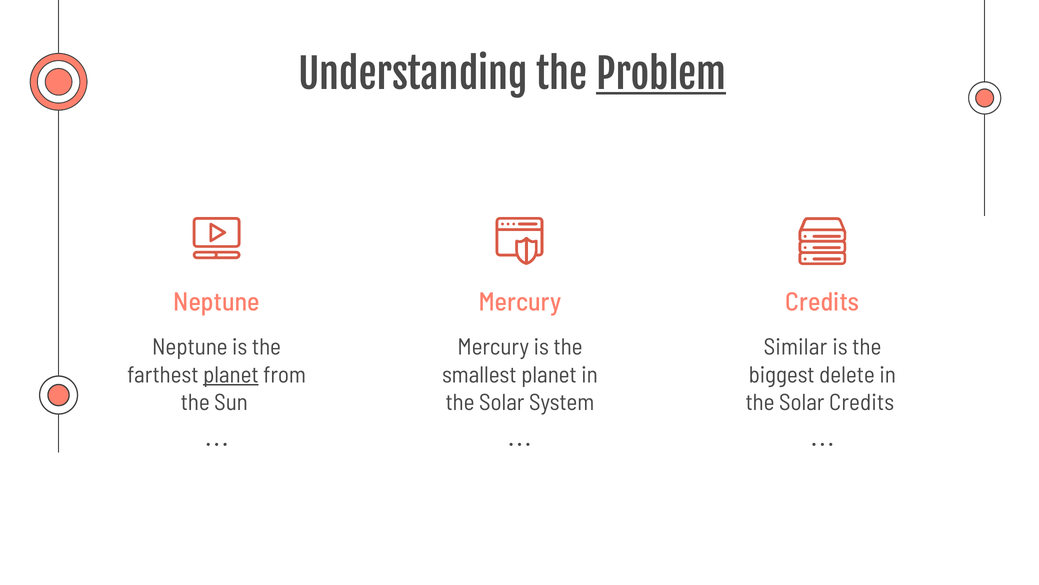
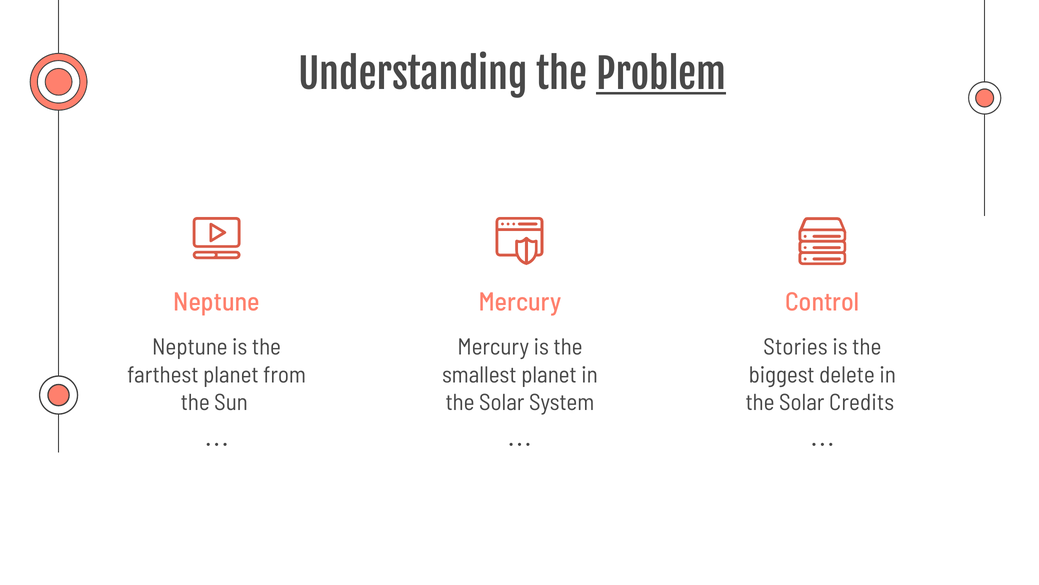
Neptune Credits: Credits -> Control (822, 302)
Similar: Similar -> Stories (796, 347)
planet underline: present -> none (231, 375)
